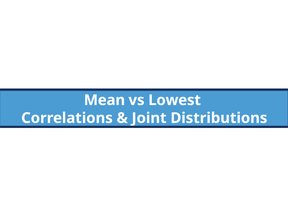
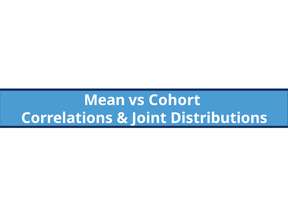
Lowest: Lowest -> Cohort (174, 100)
